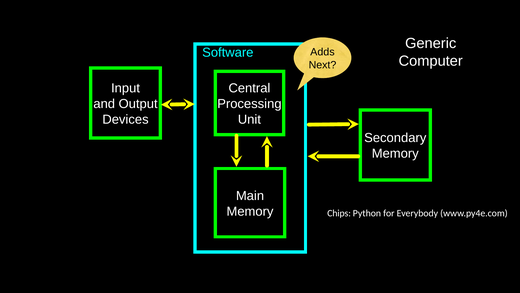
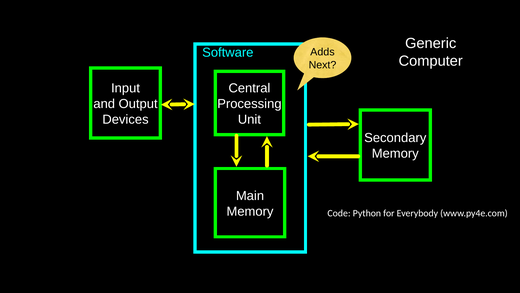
Chips: Chips -> Code (339, 213)
